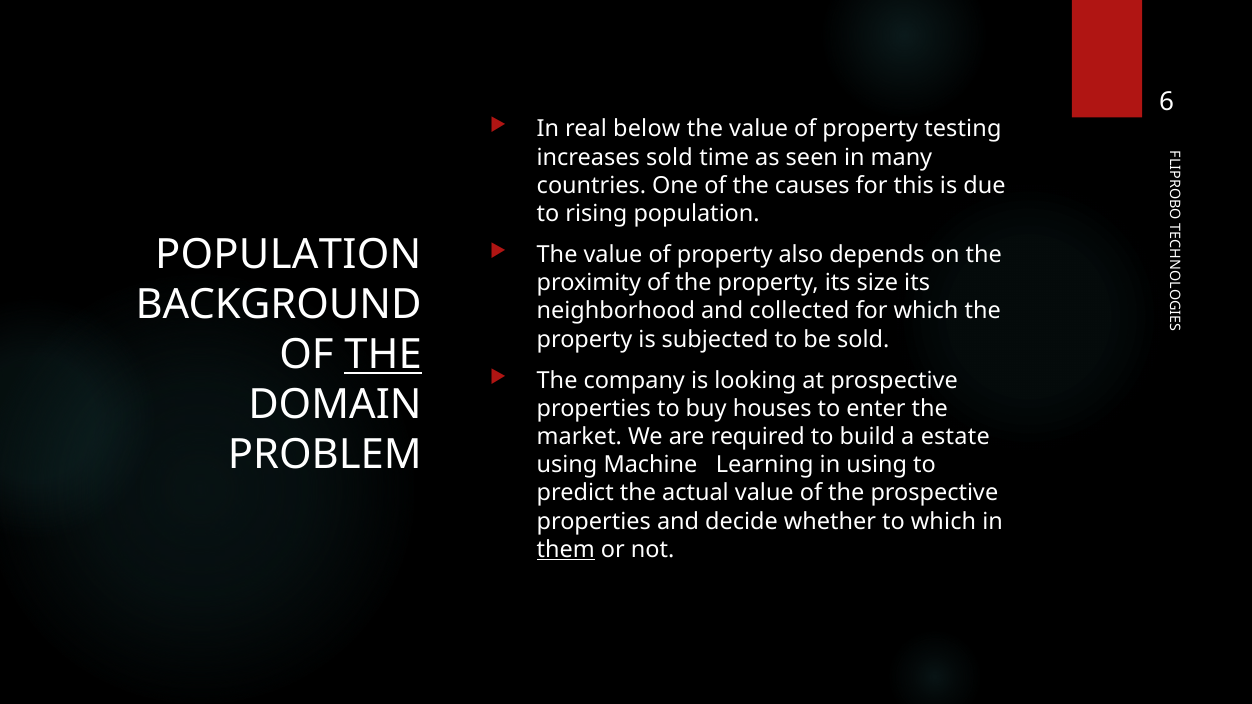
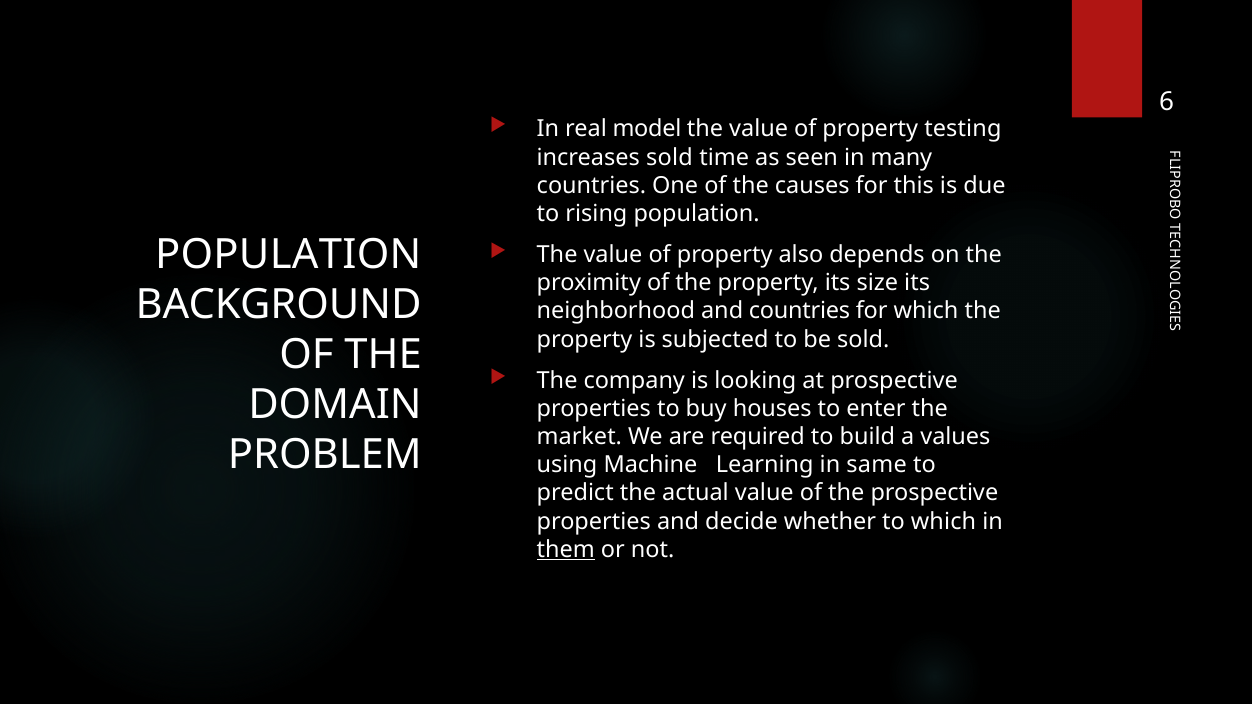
below: below -> model (647, 129)
and collected: collected -> countries (800, 311)
THE underline: present -> none (383, 355)
estate: estate -> values (955, 437)
in using: using -> same (877, 465)
